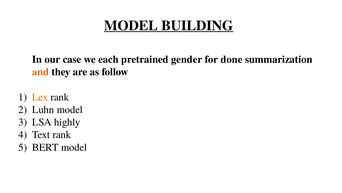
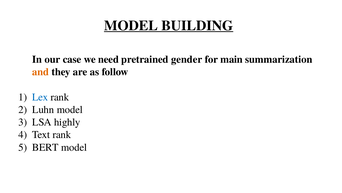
each: each -> need (109, 59)
done: done -> main (232, 59)
Lex colour: orange -> blue (40, 97)
